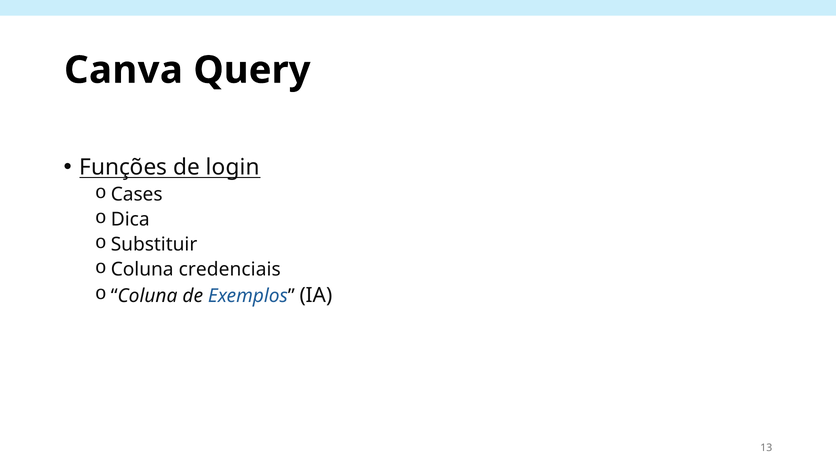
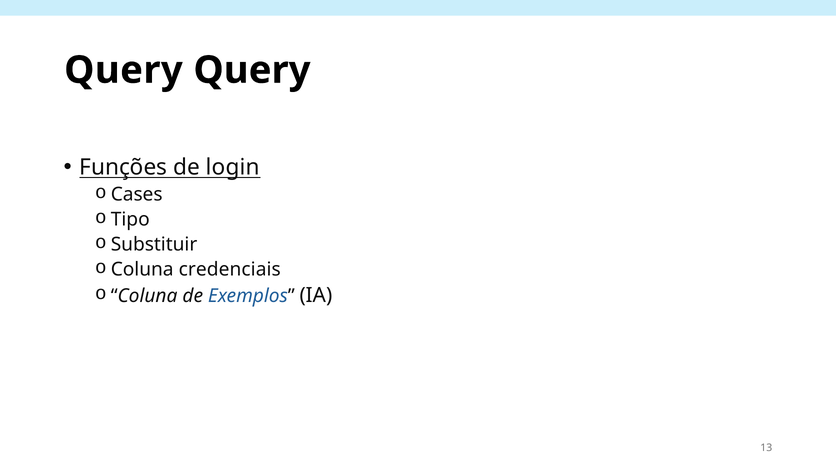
Canva: Canva -> Query (123, 70)
Dica: Dica -> Tipo (130, 219)
